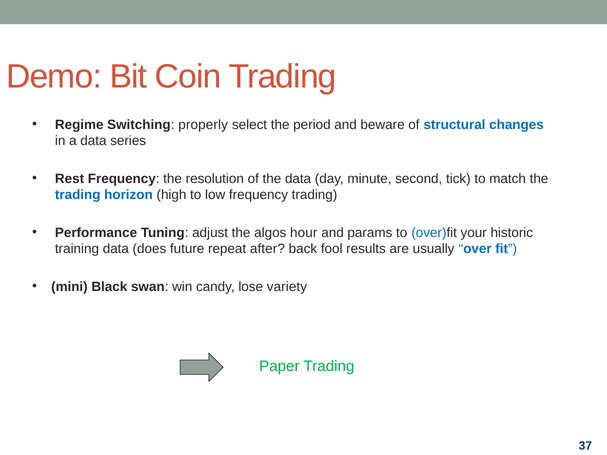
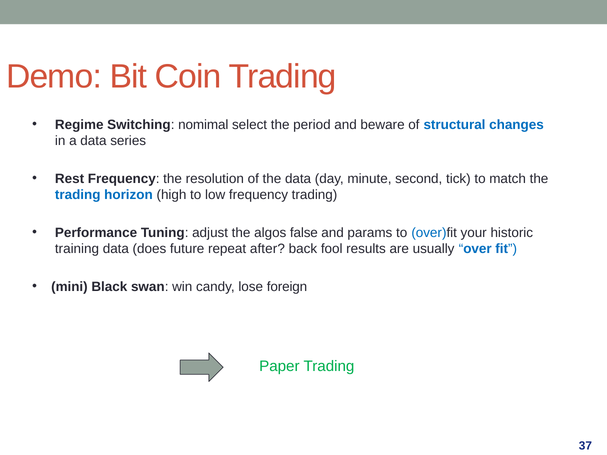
properly: properly -> nomimal (203, 125)
hour: hour -> false (304, 233)
variety: variety -> foreign (287, 287)
